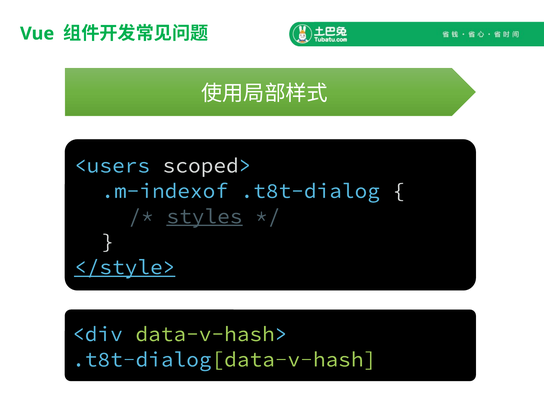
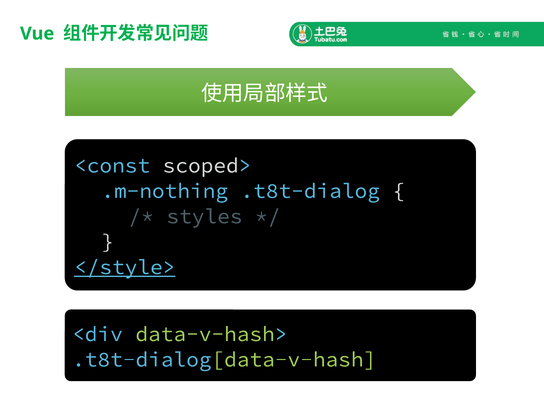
<users: <users -> <const (112, 166)
.m-indexof: .m-indexof -> .m-nothing (165, 191)
styles underline: present -> none (204, 216)
